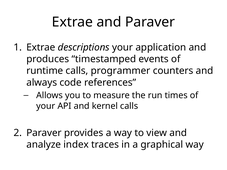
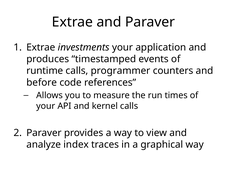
descriptions: descriptions -> investments (84, 47)
always: always -> before (42, 83)
